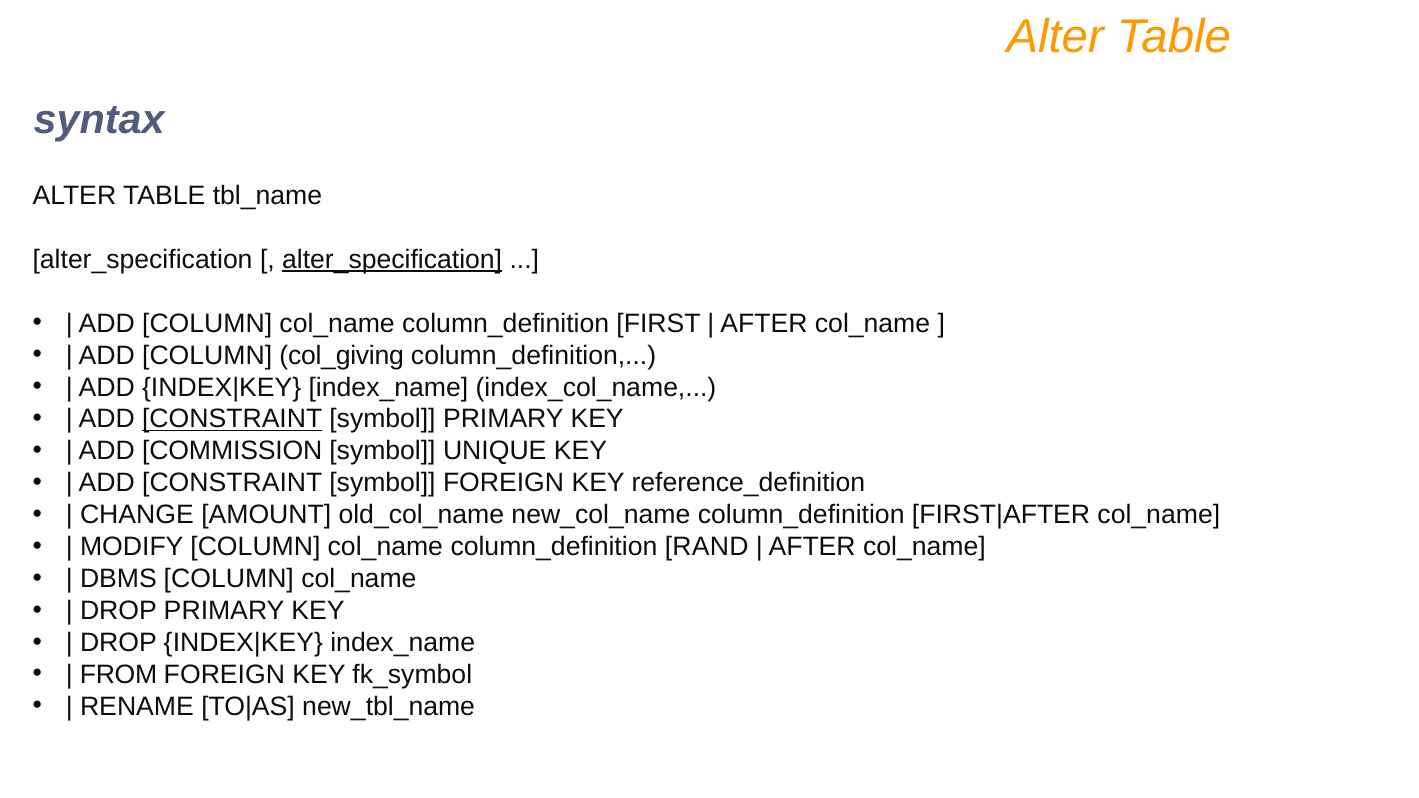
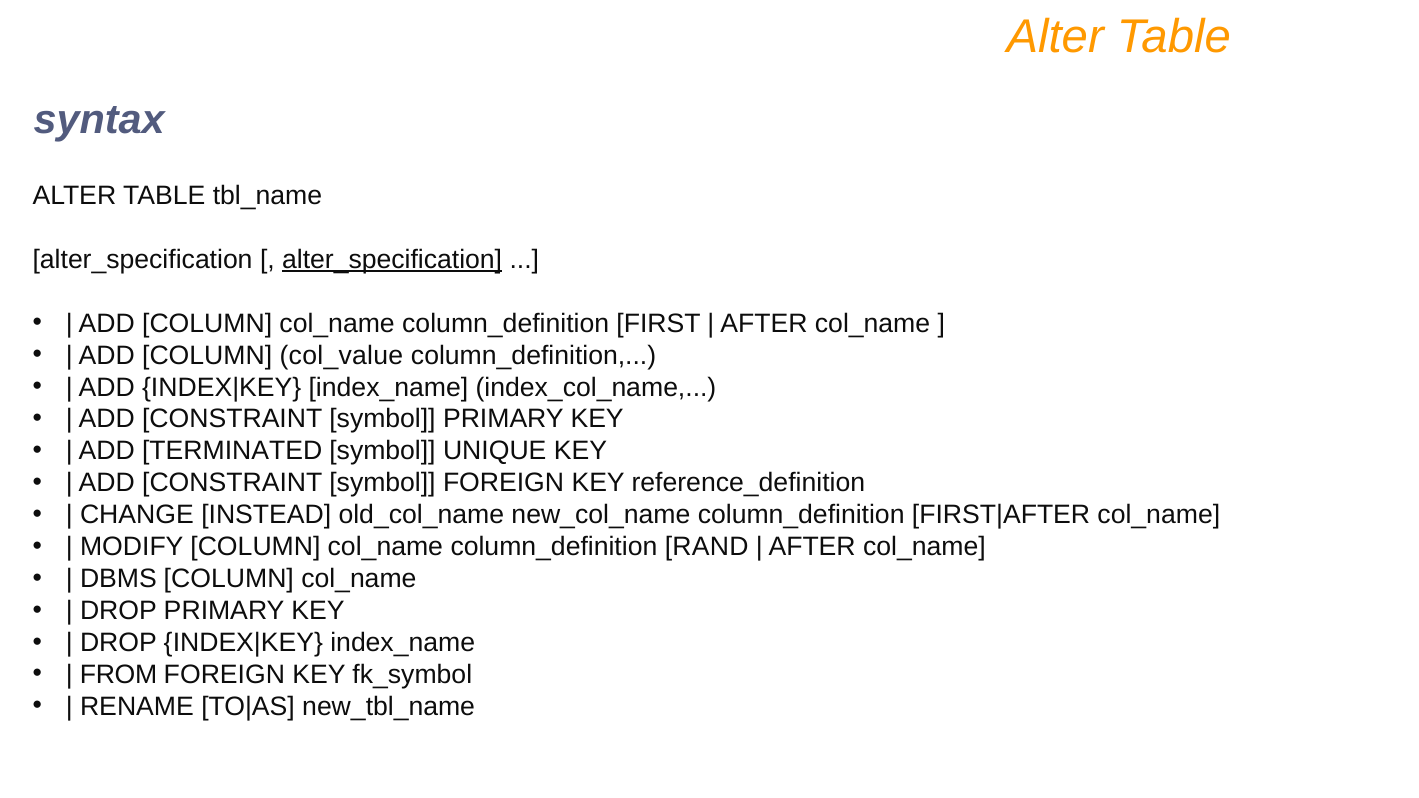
col_giving: col_giving -> col_value (341, 355)
CONSTRAINT underline: present -> none (232, 419)
COMMISSION: COMMISSION -> TERMINATED (232, 451)
AMOUNT: AMOUNT -> INSTEAD (266, 515)
